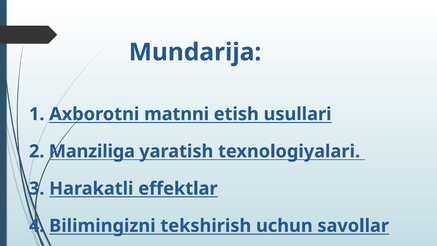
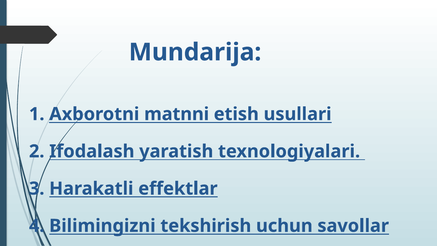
Manziliga: Manziliga -> Ifodalash (92, 151)
